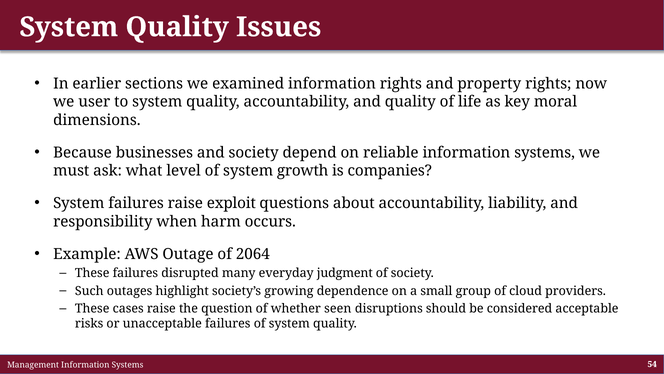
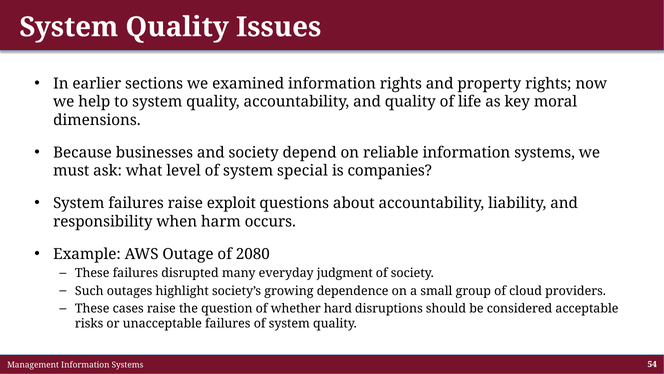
user: user -> help (94, 102)
growth: growth -> special (303, 171)
2064: 2064 -> 2080 (253, 254)
seen: seen -> hard (338, 308)
